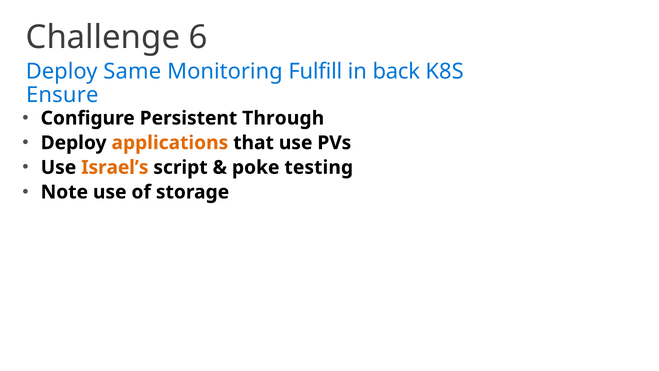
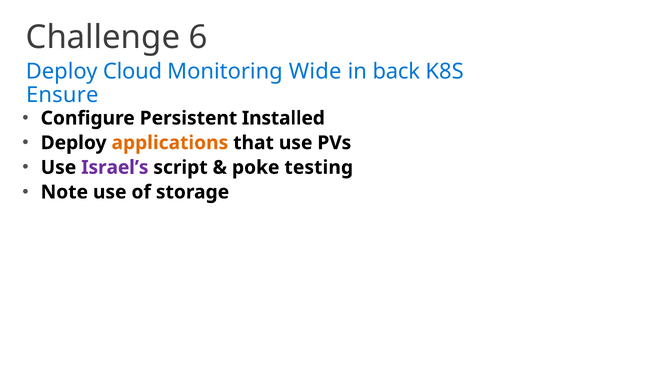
Same: Same -> Cloud (132, 71)
Fulfill: Fulfill -> Wide (315, 71)
Through: Through -> Installed (283, 118)
Israel’s colour: orange -> purple (115, 167)
